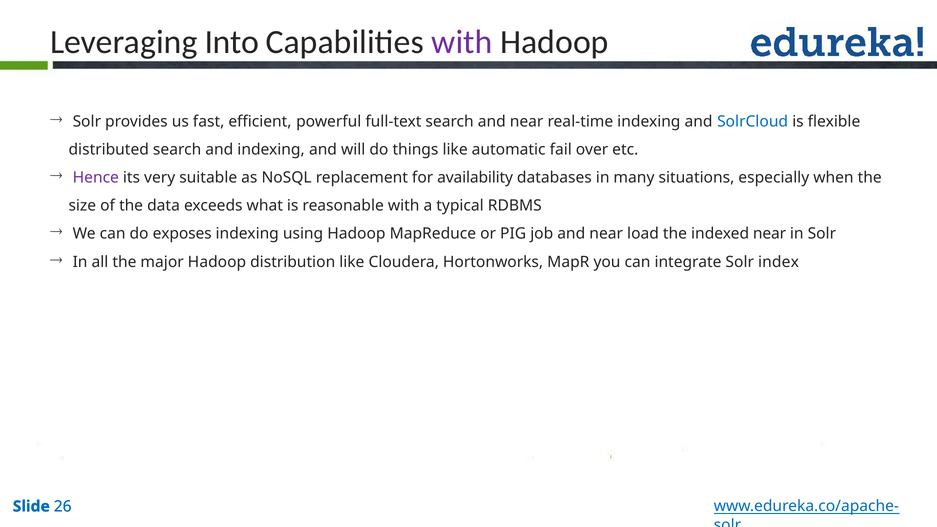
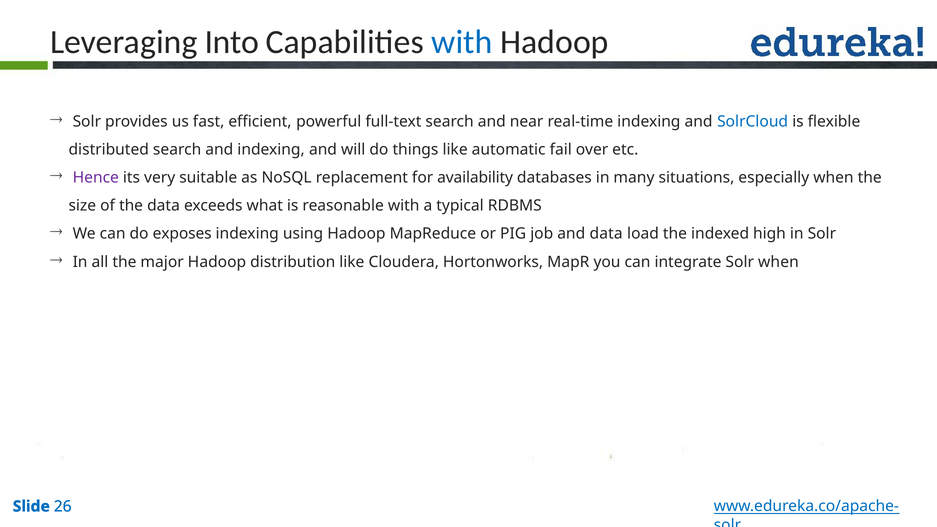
with colour: purple -> blue (462, 42)
job and near: near -> data (606, 234)
indexed near: near -> high (769, 234)
Solr index: index -> when (778, 262)
